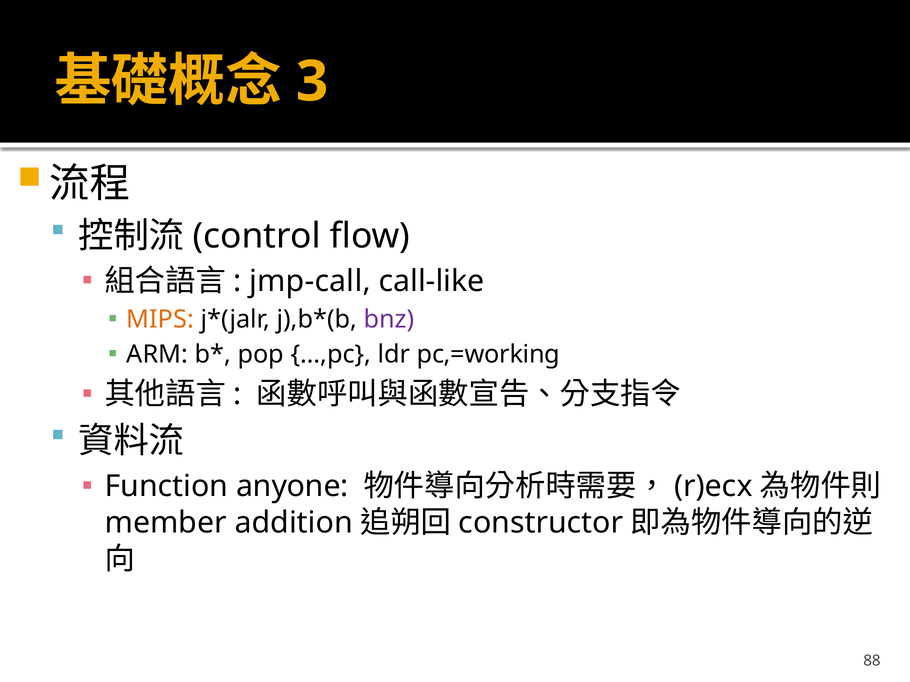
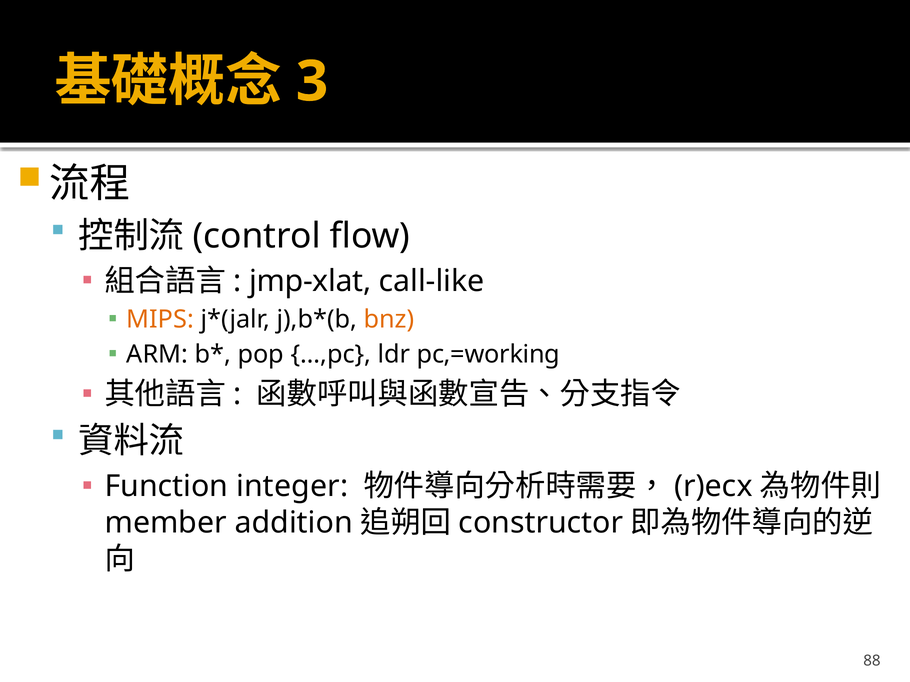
jmp-call: jmp-call -> jmp-xlat (310, 281)
bnz colour: purple -> orange (389, 319)
anyone: anyone -> integer (292, 487)
